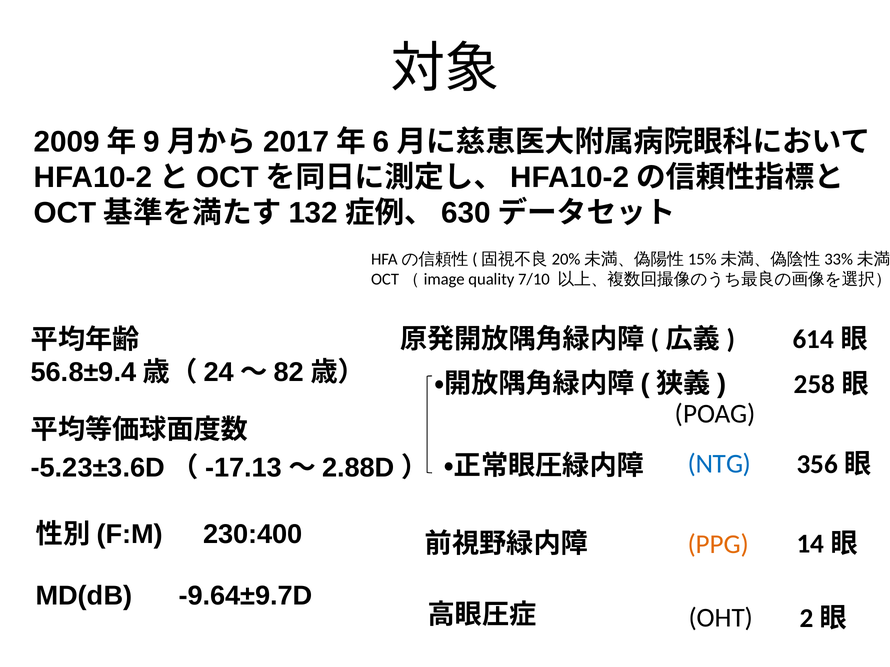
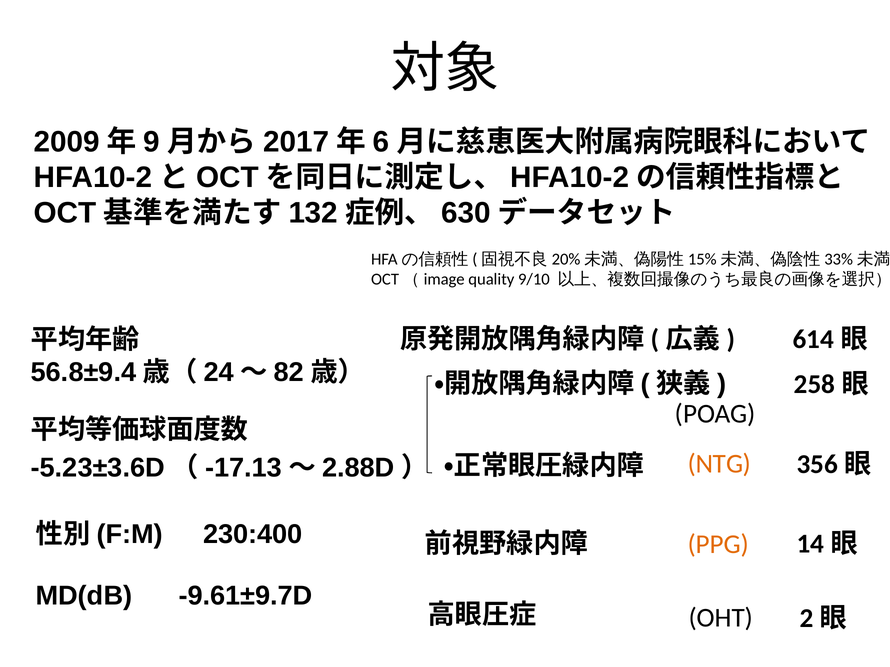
7/10: 7/10 -> 9/10 (534, 280)
NTG colour: blue -> orange (719, 464)
-9.64±9.7D: -9.64±9.7D -> -9.61±9.7D (245, 596)
